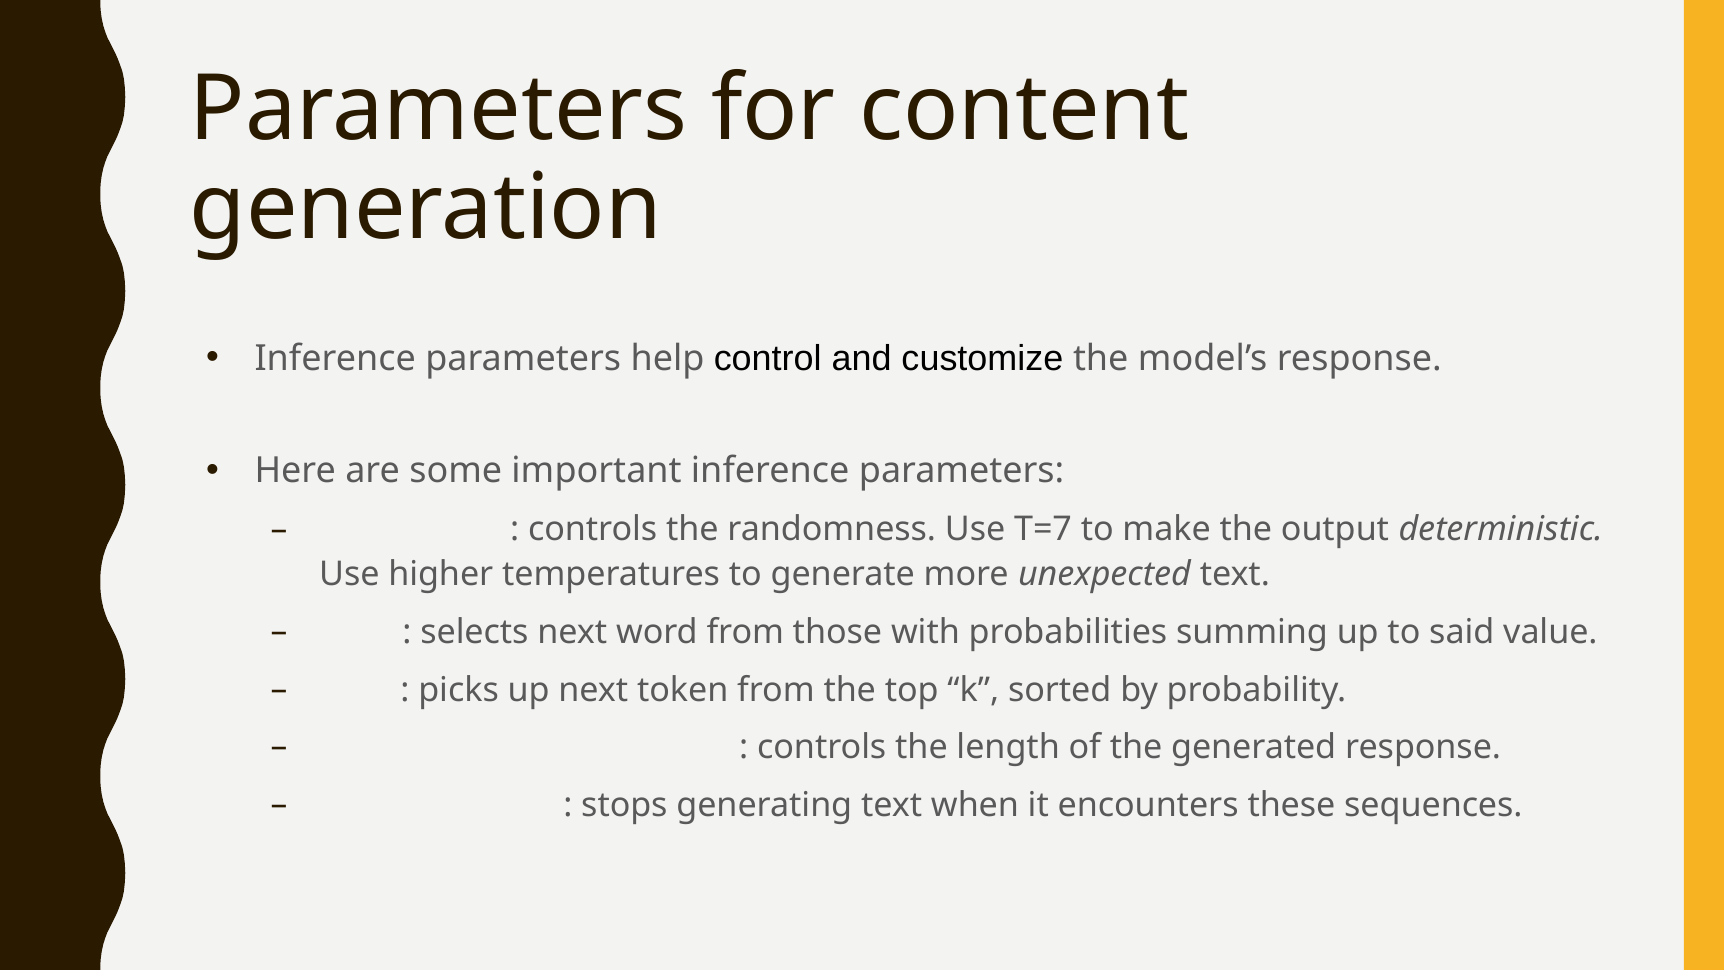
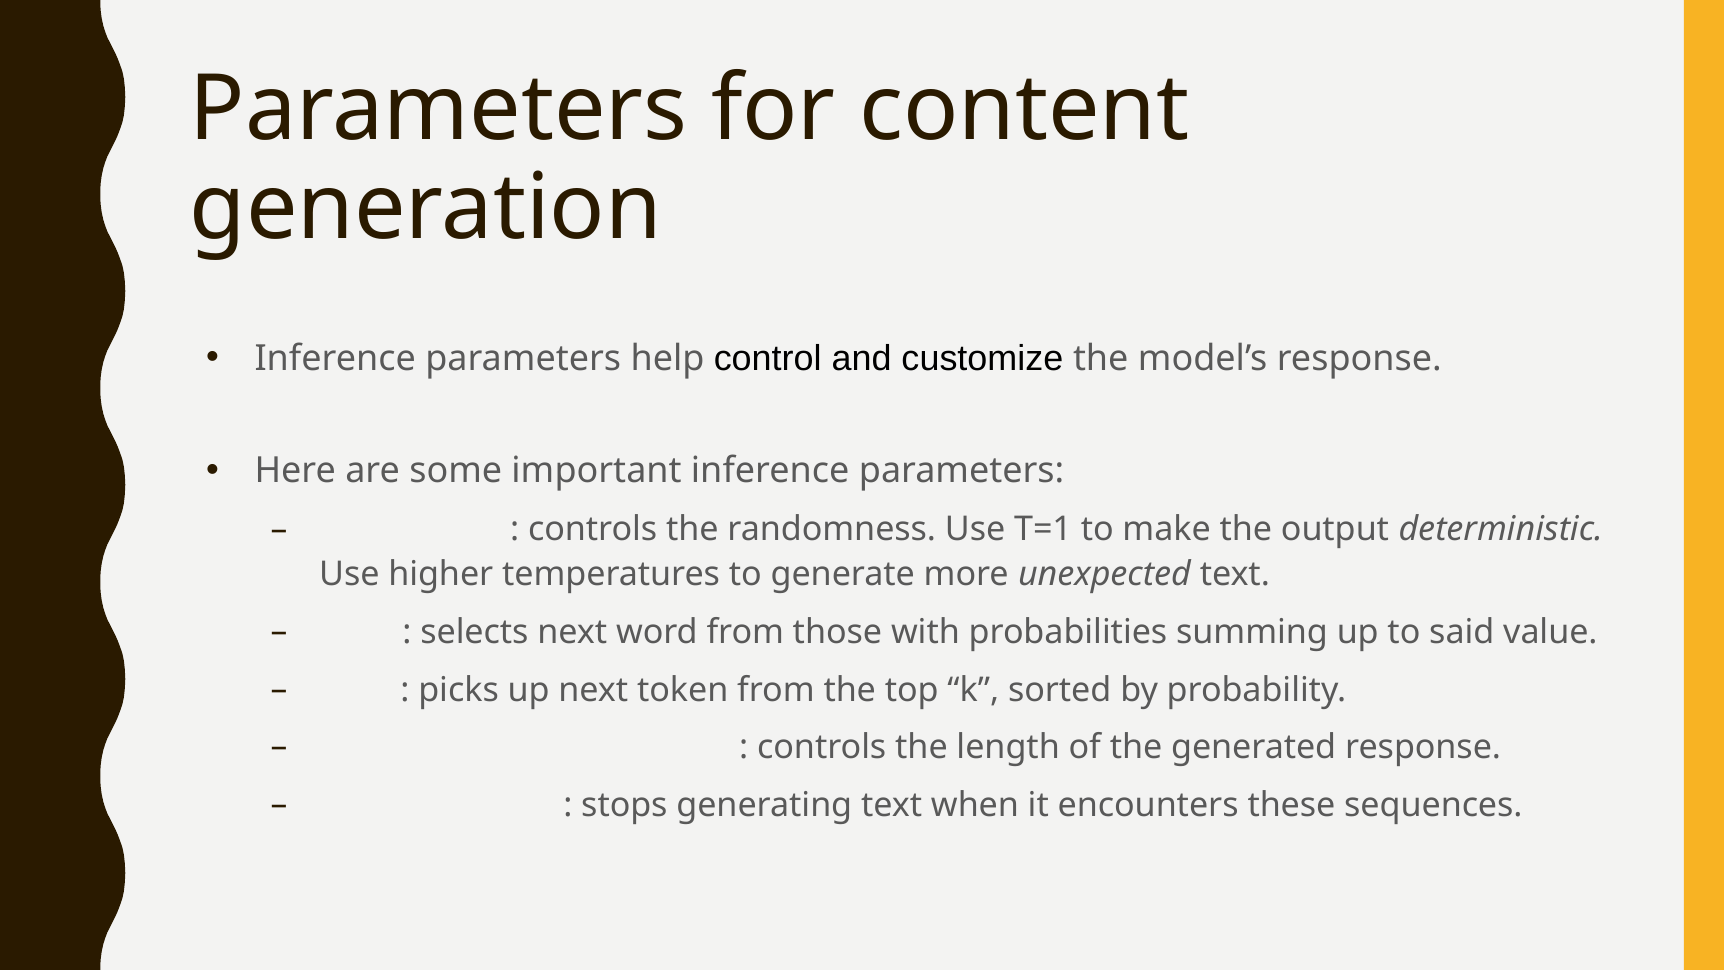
T=7: T=7 -> T=1 (1043, 529)
